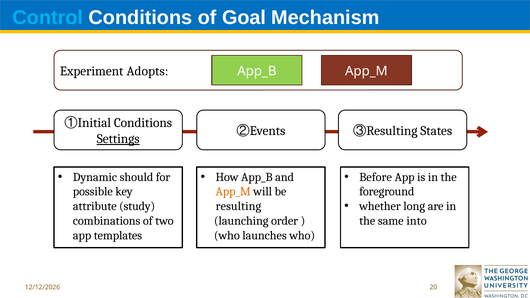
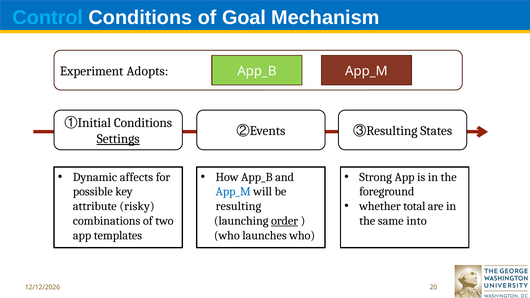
should: should -> affects (136, 177)
Before: Before -> Strong (376, 177)
App_M colour: orange -> blue (233, 192)
long: long -> total (414, 206)
study: study -> risky (137, 206)
order underline: none -> present (285, 221)
